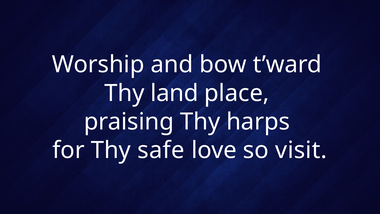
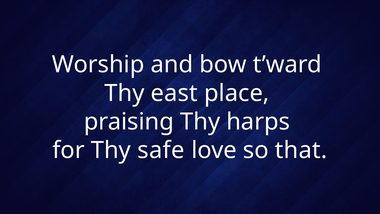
land: land -> east (174, 93)
visit: visit -> that (301, 150)
